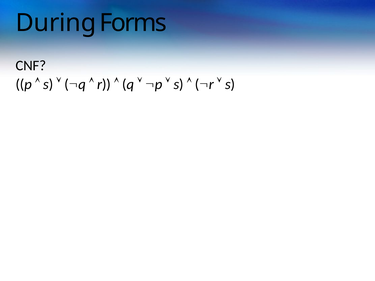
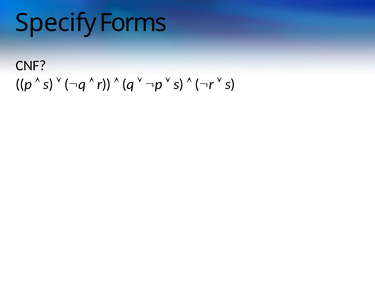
During: During -> Specify (56, 23)
